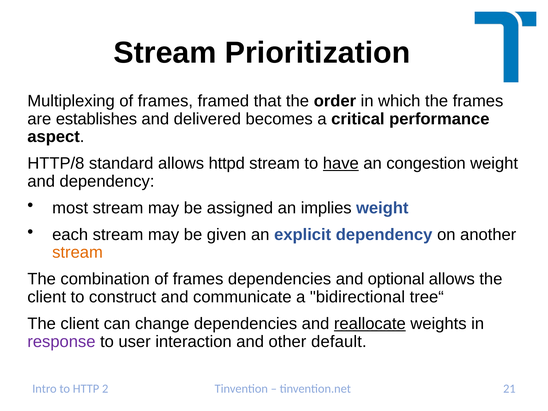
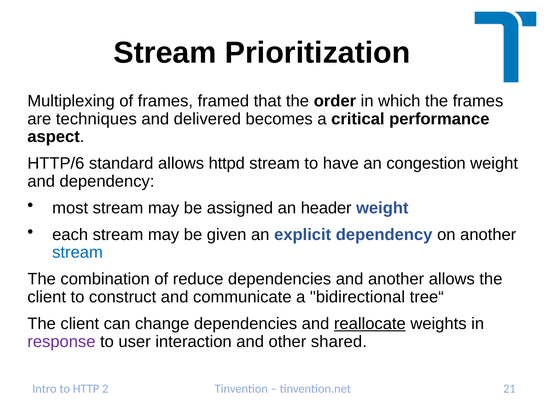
establishes: establishes -> techniques (96, 119)
HTTP/8: HTTP/8 -> HTTP/6 (56, 163)
have underline: present -> none (341, 163)
implies: implies -> header (326, 208)
stream colour: orange -> blue (78, 252)
combination of frames: frames -> reduce (198, 279)
and optional: optional -> another (396, 279)
default: default -> shared (339, 342)
